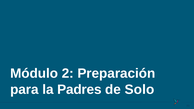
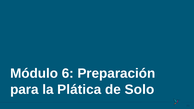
2: 2 -> 6 (68, 73)
Padres: Padres -> Plática (79, 90)
